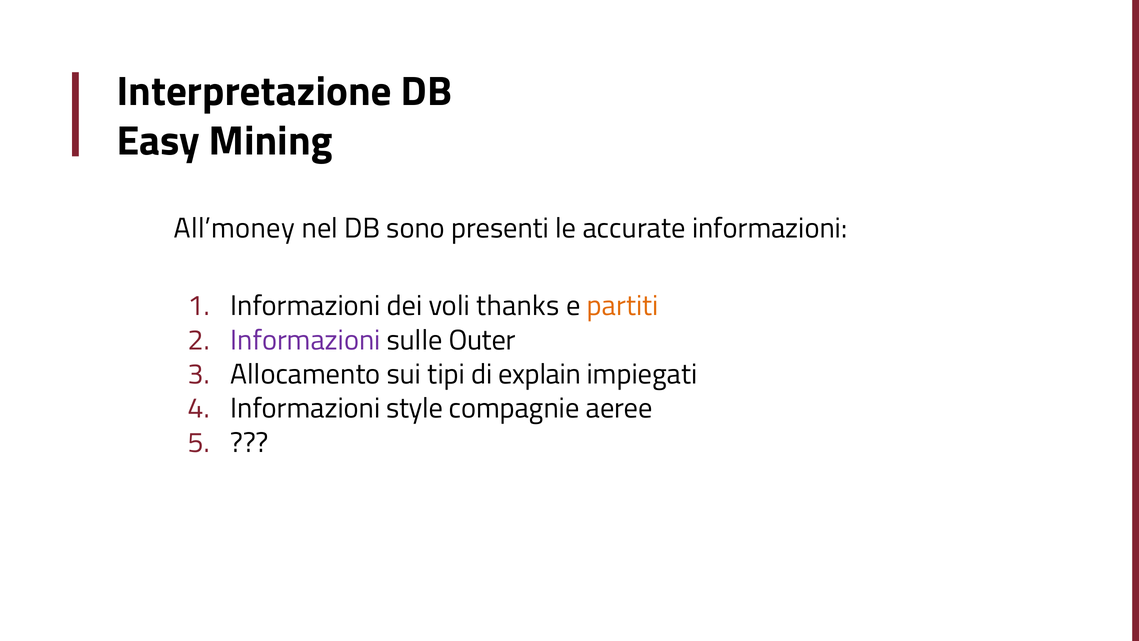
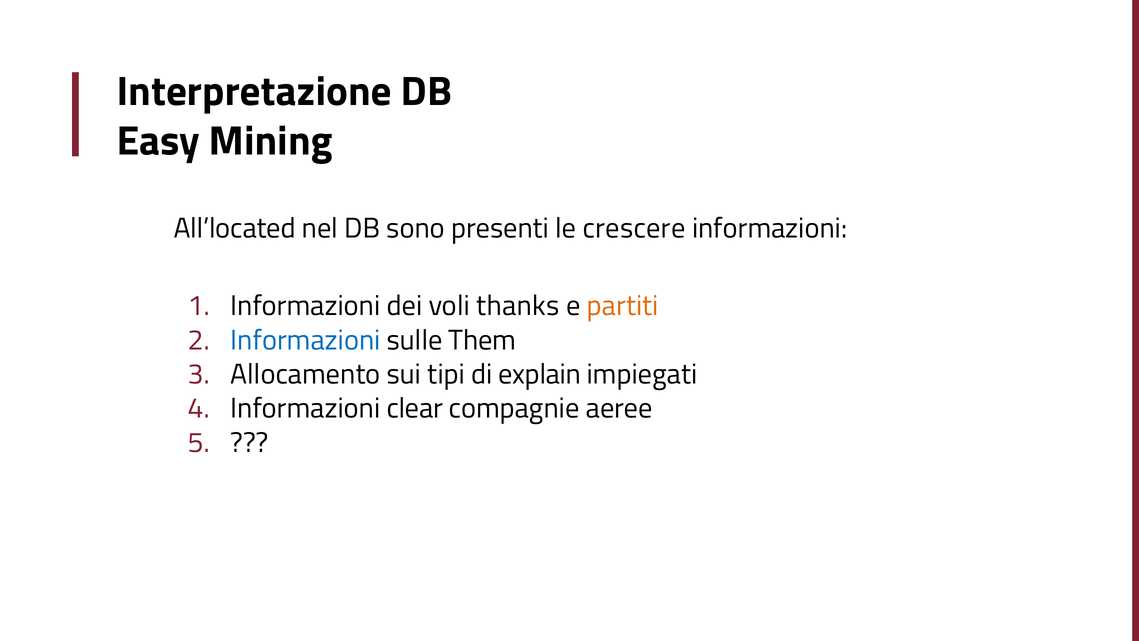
All’money: All’money -> All’located (235, 228)
accurate: accurate -> crescere (634, 228)
Informazioni colour: purple -> blue (305, 340)
Outer: Outer -> Them (482, 340)
style: style -> clear (415, 408)
